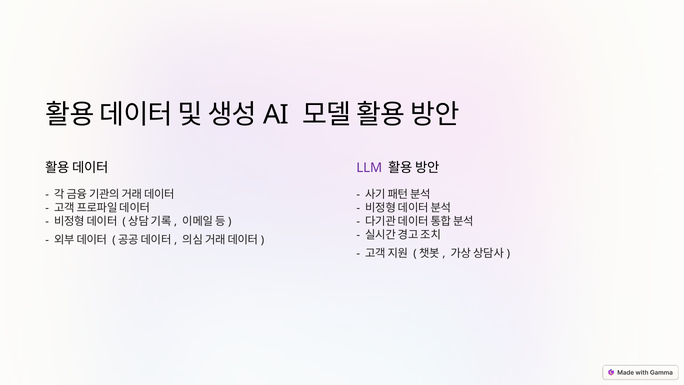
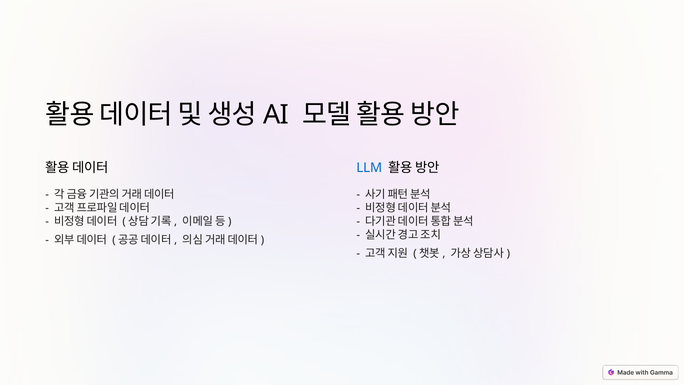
LLM colour: purple -> blue (369, 168)
